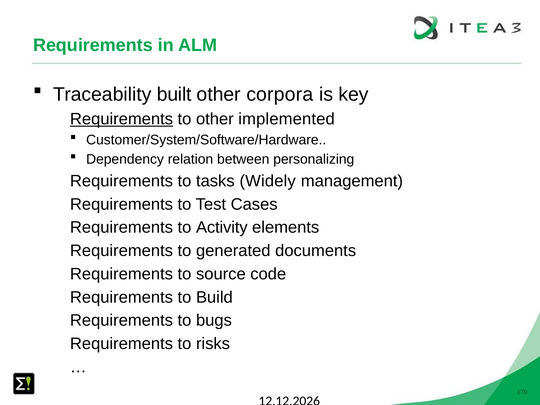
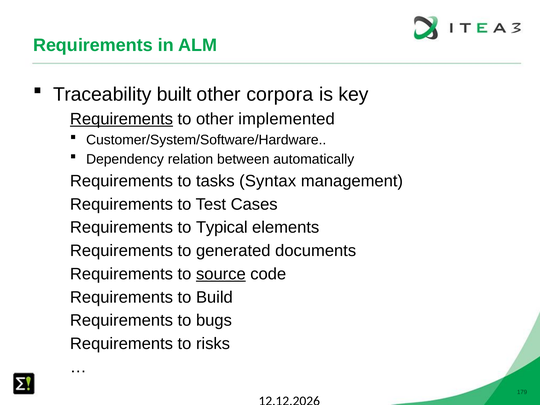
personalizing: personalizing -> automatically (314, 159)
Widely: Widely -> Syntax (268, 181)
Activity: Activity -> Typical (222, 228)
source underline: none -> present (221, 274)
